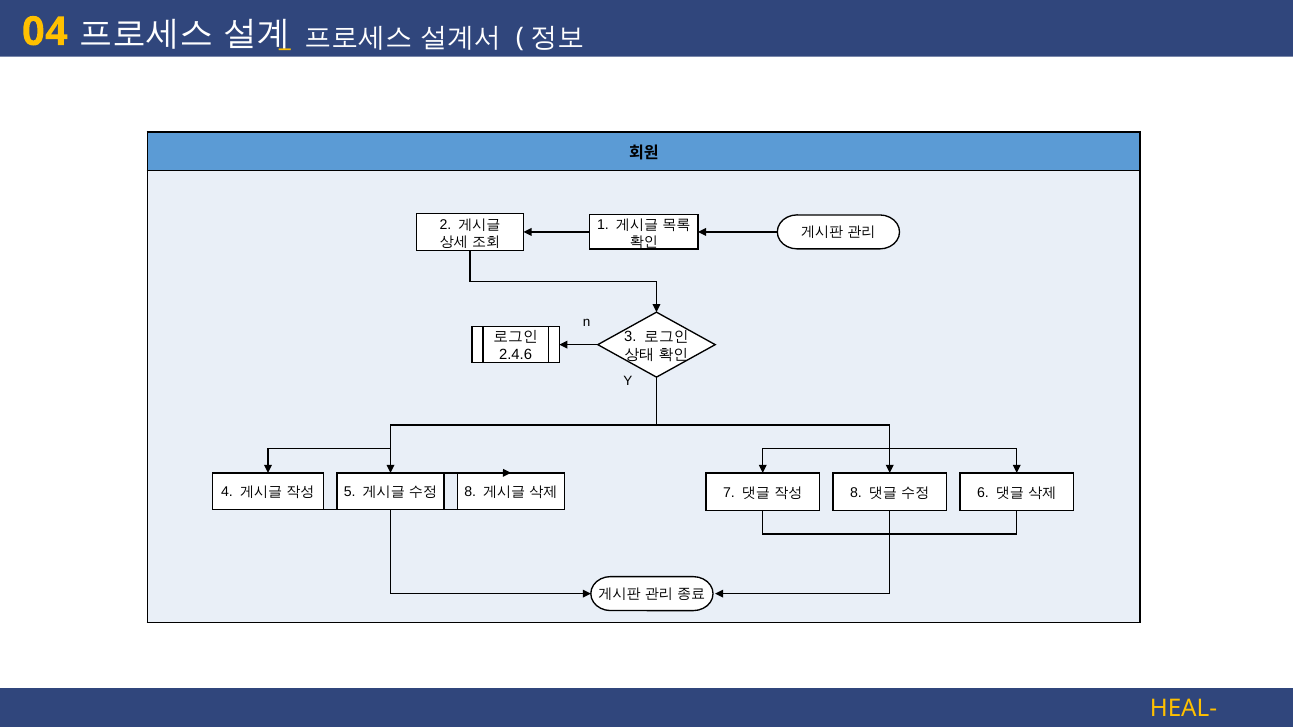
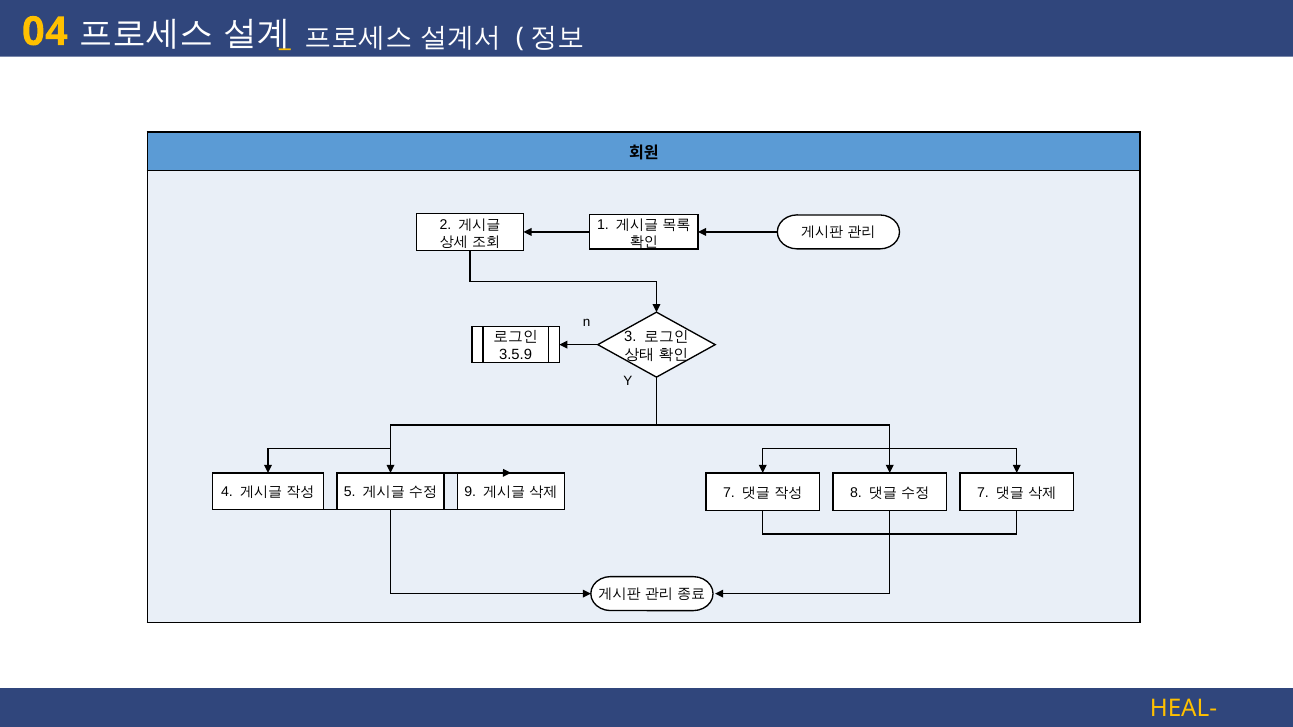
2.4.6: 2.4.6 -> 3.5.9 (516, 355)
8: 8 -> 9 (470, 492)
6: 6 -> 7 (983, 493)
